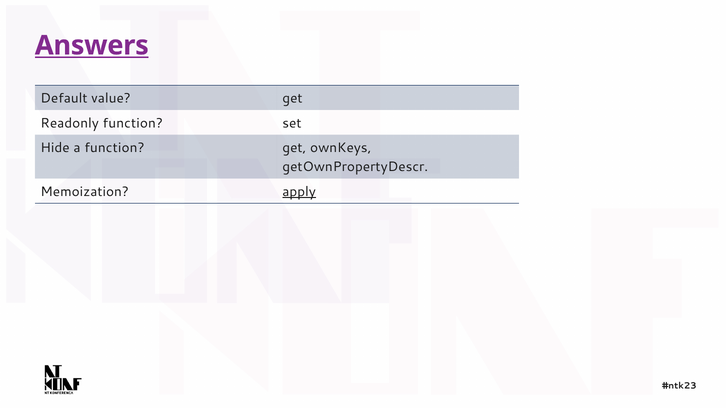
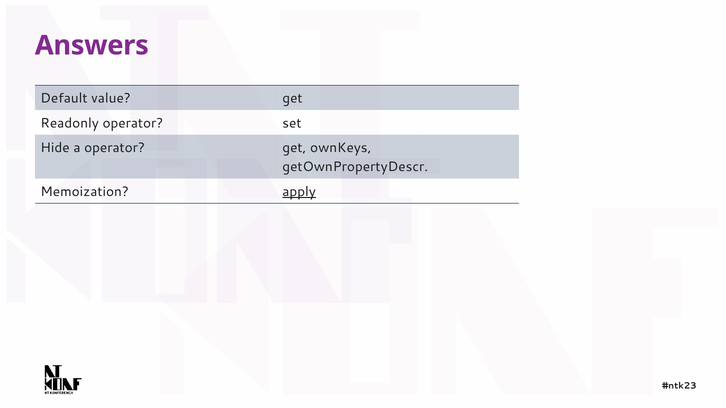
Answers underline: present -> none (92, 45)
Readonly function: function -> operator (133, 123)
a function: function -> operator (115, 148)
